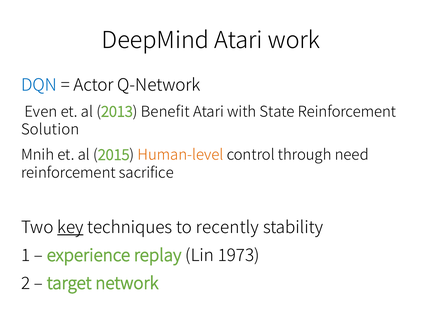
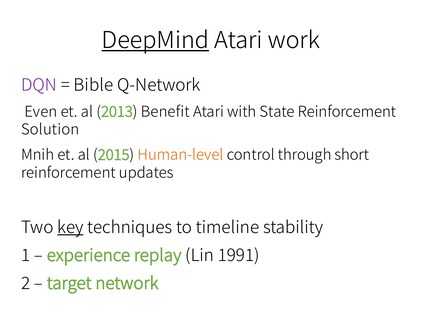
DeepMind underline: none -> present (155, 41)
DQN colour: blue -> purple (39, 85)
Actor: Actor -> Bible (93, 85)
need: need -> short (352, 155)
sacrifice: sacrifice -> updates (146, 173)
recently: recently -> timeline (227, 228)
1973: 1973 -> 1991 (239, 256)
